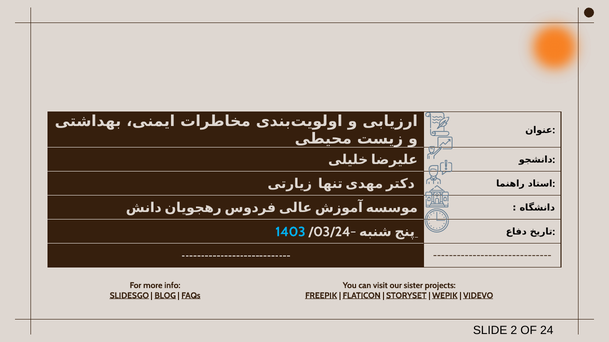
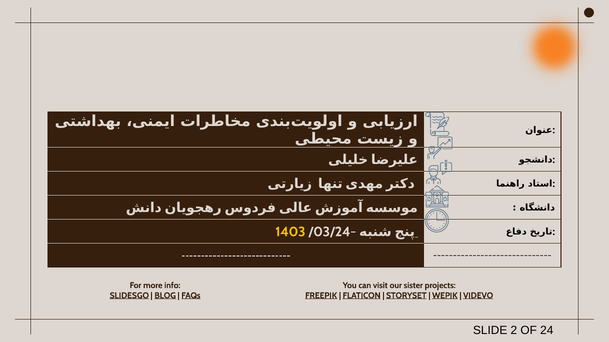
1403 colour: light blue -> yellow (290, 232)
